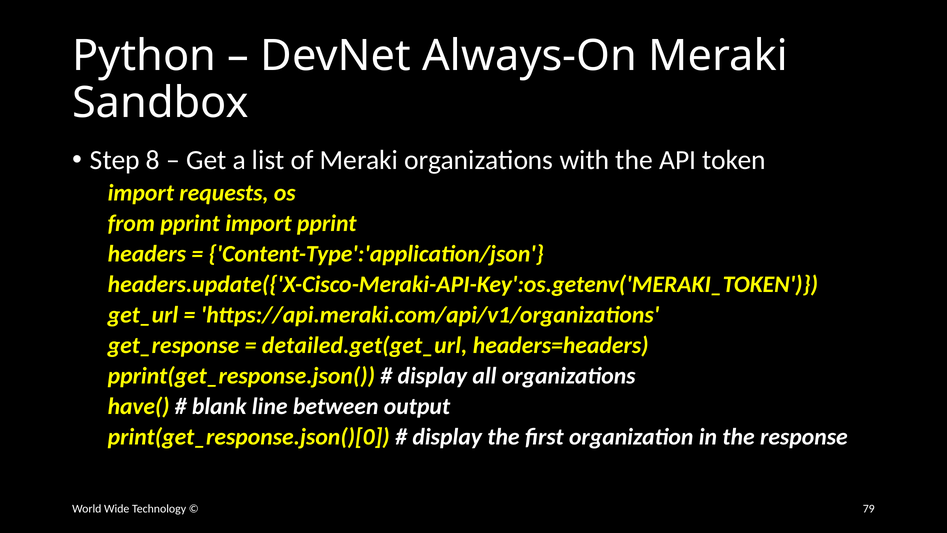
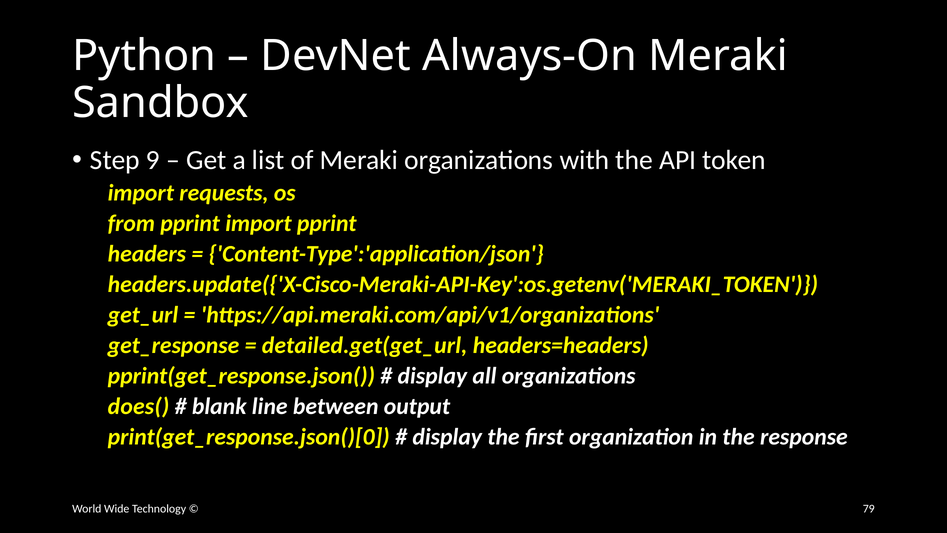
8: 8 -> 9 (153, 160)
have(: have( -> does( (139, 406)
